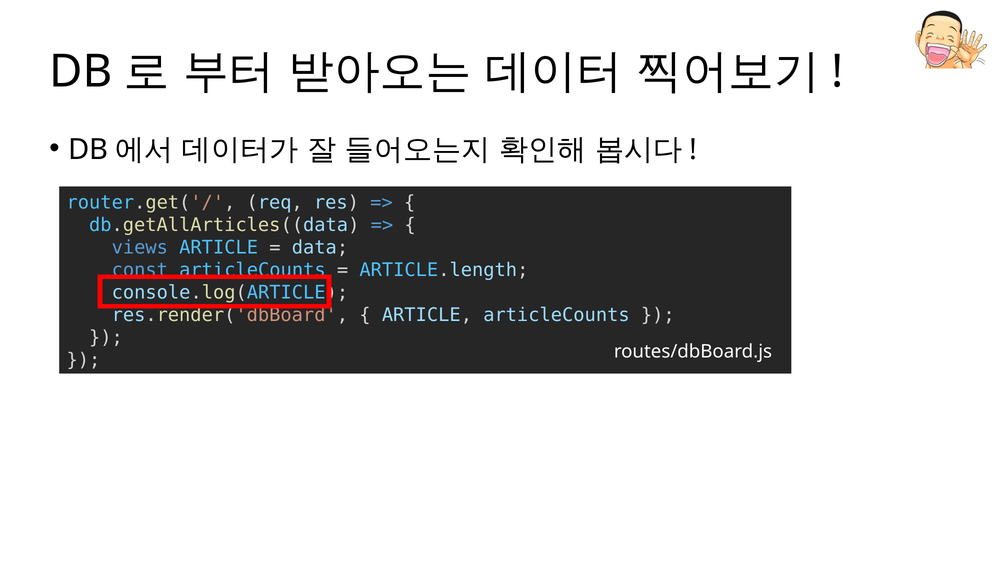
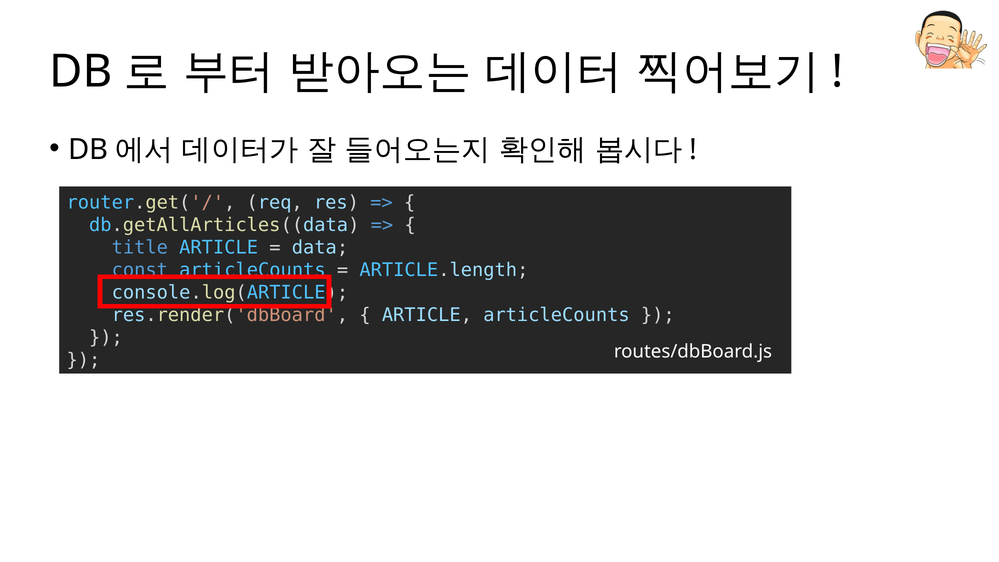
views: views -> title (140, 248)
